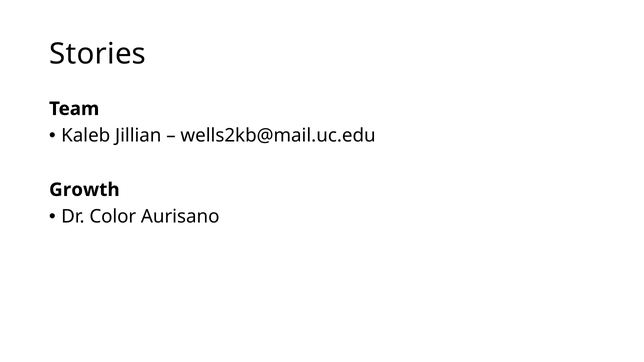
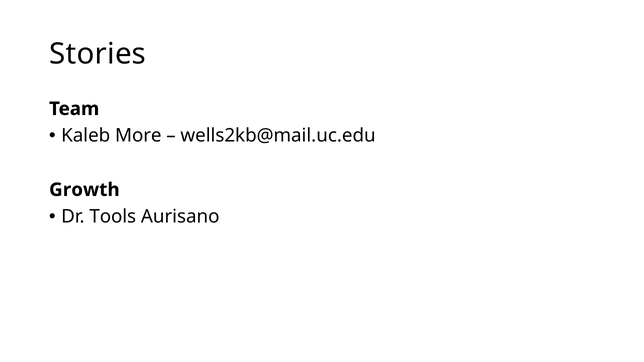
Jillian: Jillian -> More (138, 136)
Color: Color -> Tools (113, 217)
